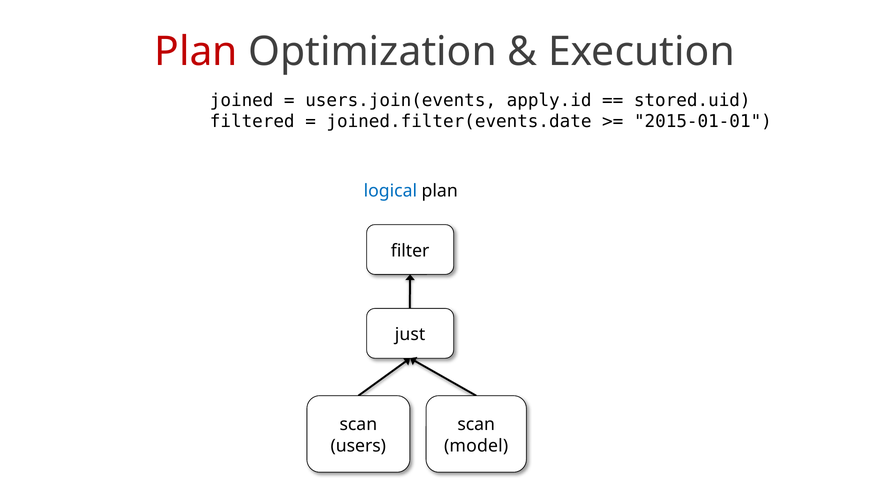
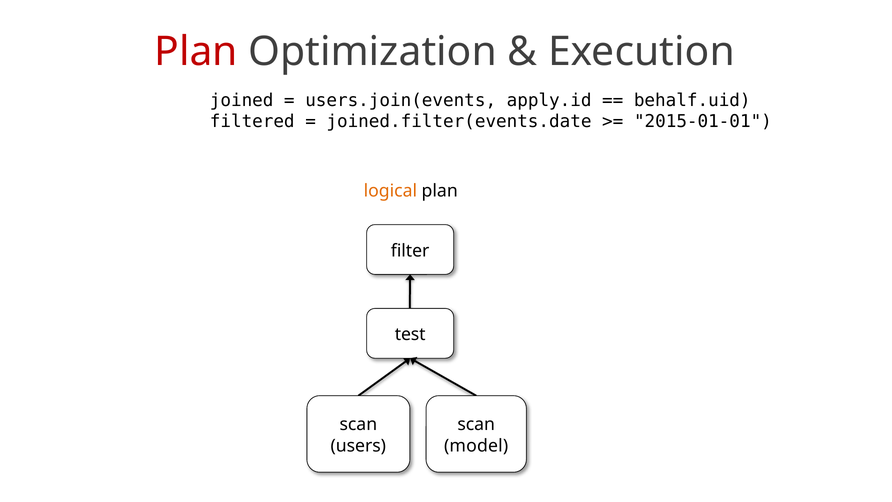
stored.uid: stored.uid -> behalf.uid (692, 100)
logical colour: blue -> orange (390, 191)
just: just -> test (410, 334)
